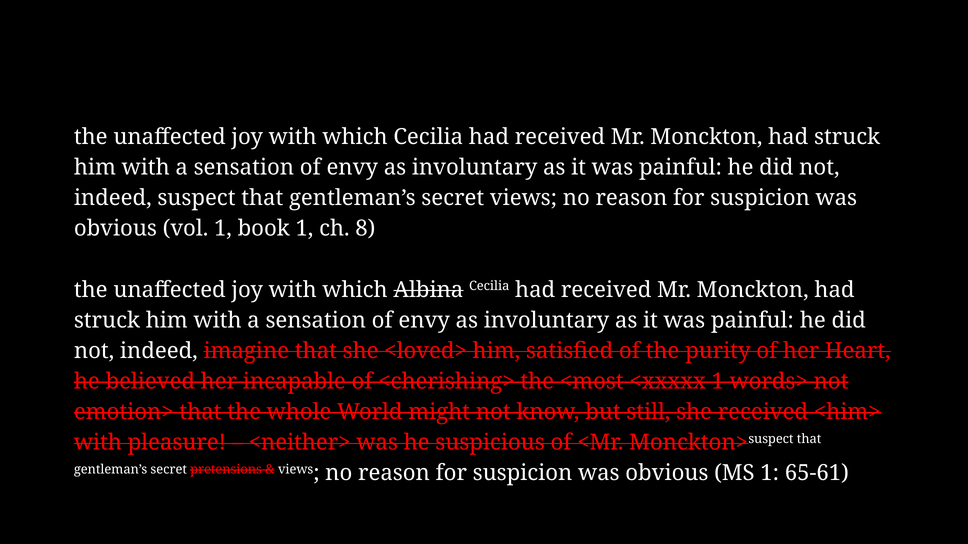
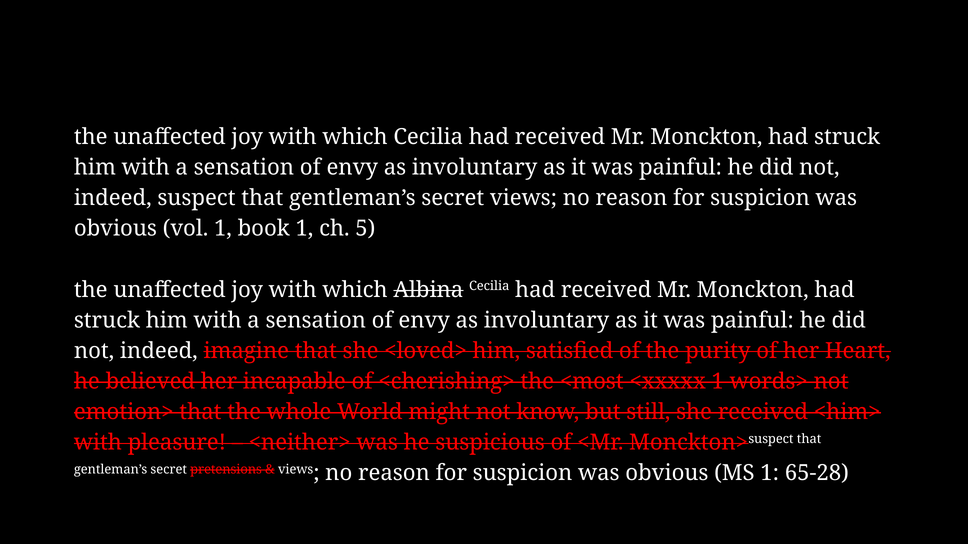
8: 8 -> 5 (365, 229)
65-61: 65-61 -> 65-28 (817, 474)
